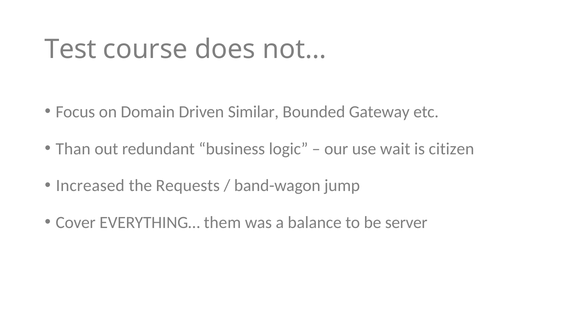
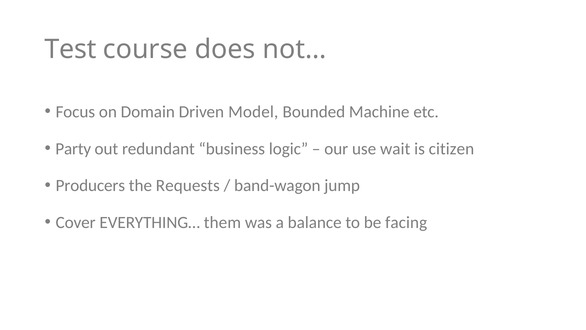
Similar: Similar -> Model (253, 112)
Gateway: Gateway -> Machine (379, 112)
Than: Than -> Party (73, 149)
Increased: Increased -> Producers (90, 185)
server: server -> facing (406, 222)
